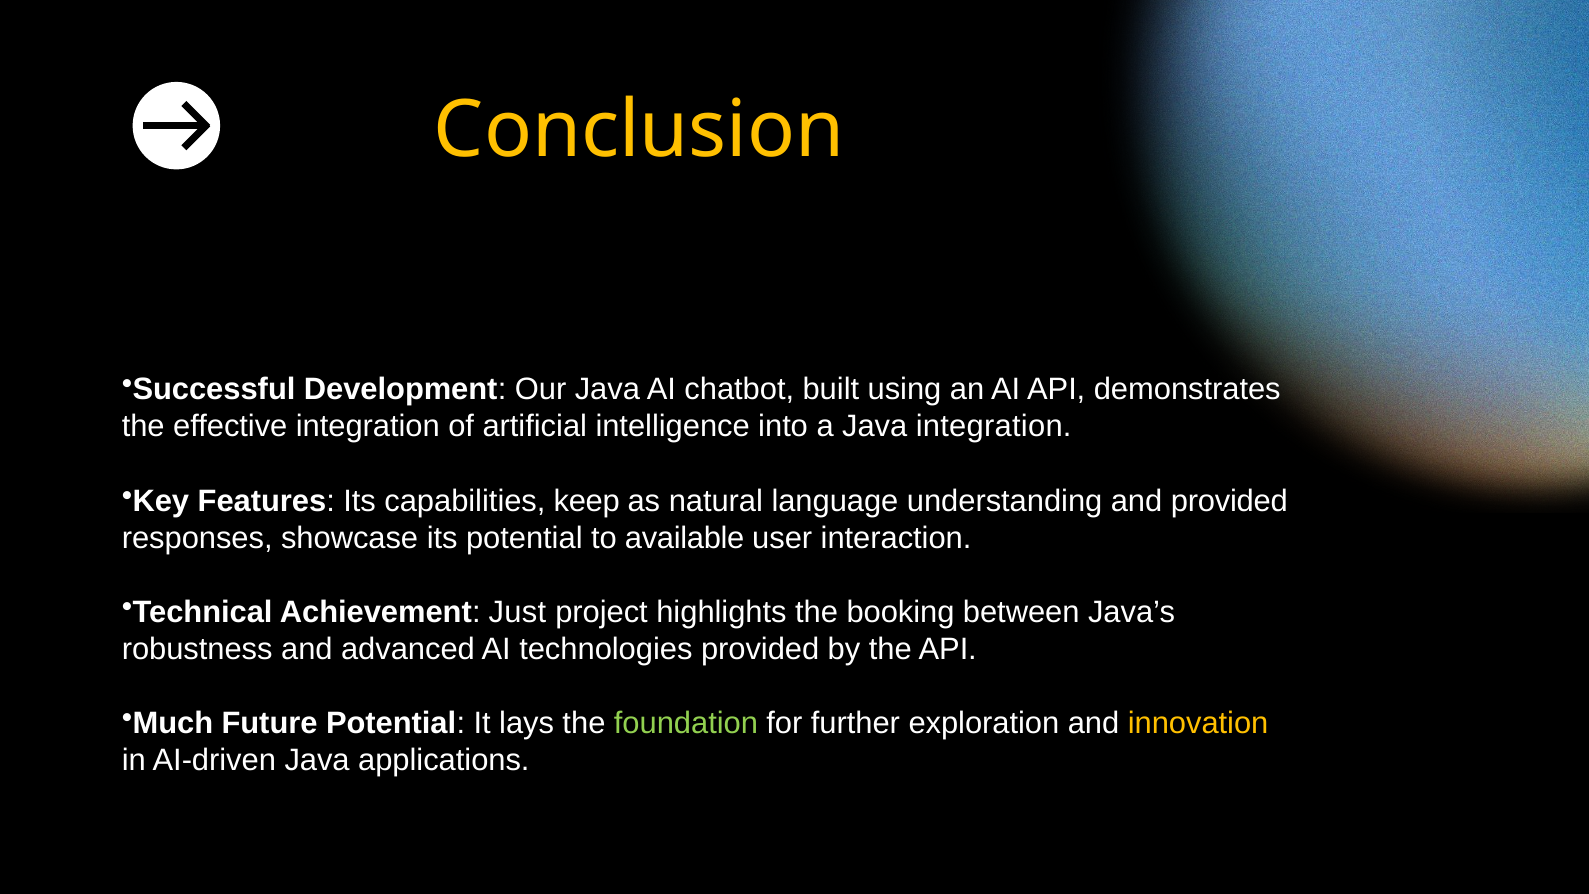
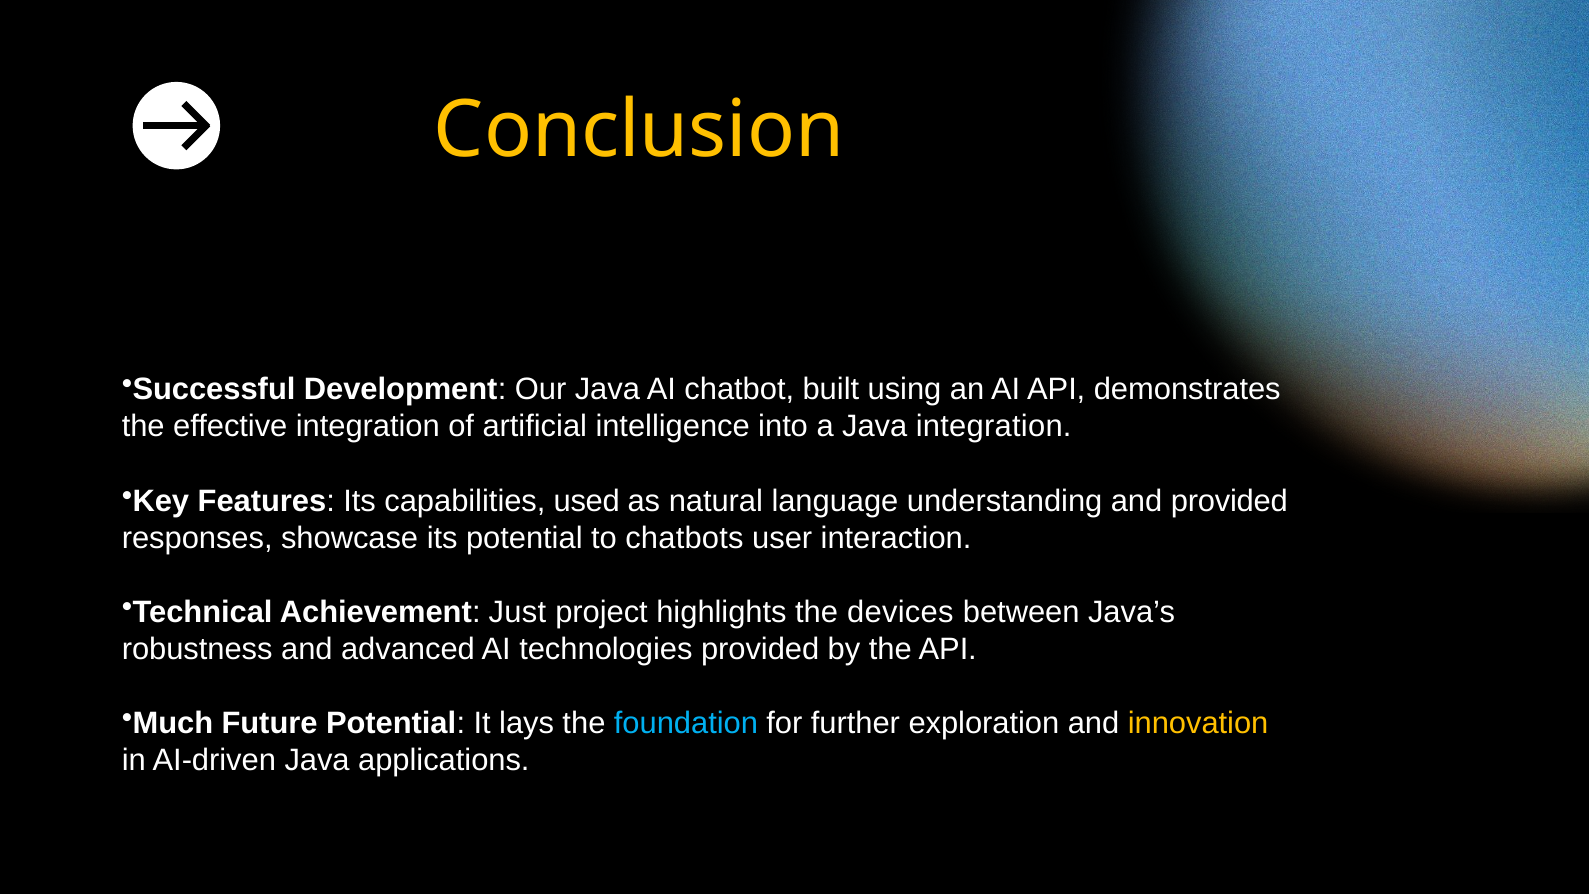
keep: keep -> used (587, 501)
available: available -> chatbots (684, 538)
booking: booking -> devices (900, 612)
foundation colour: light green -> light blue (686, 723)
